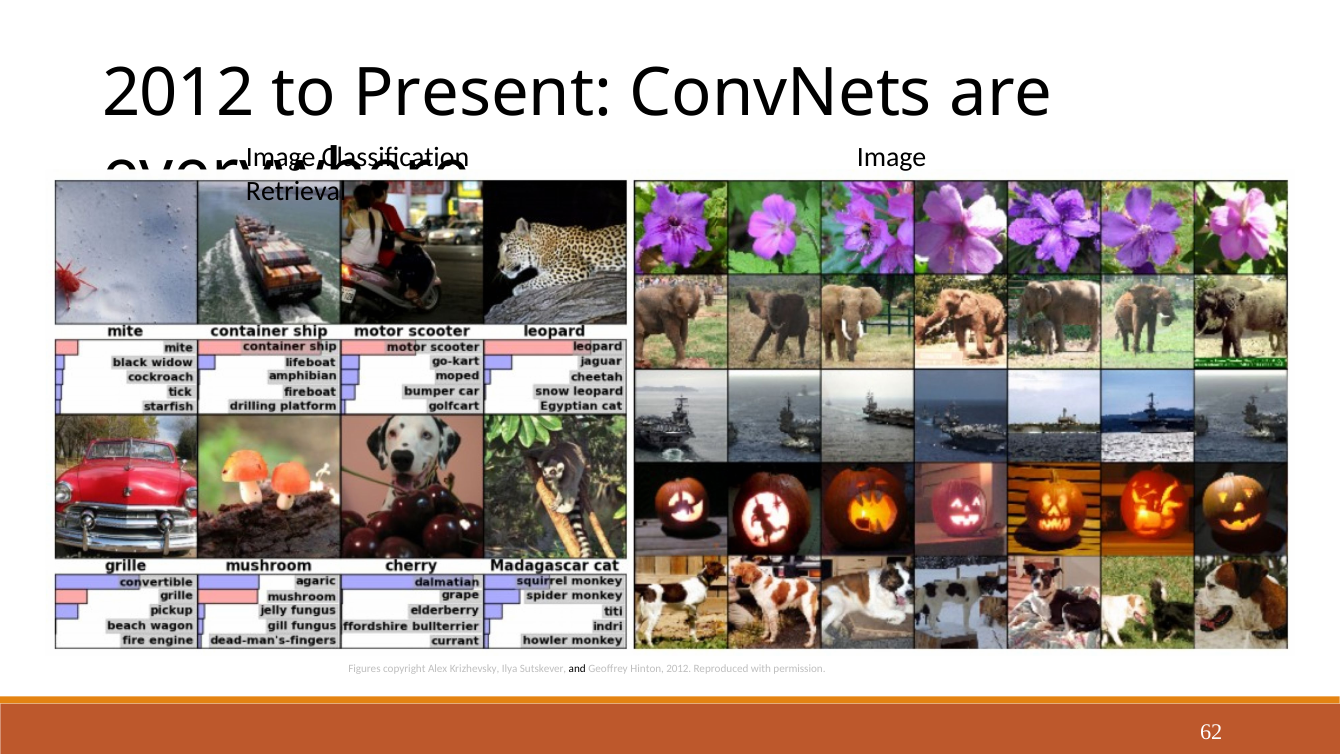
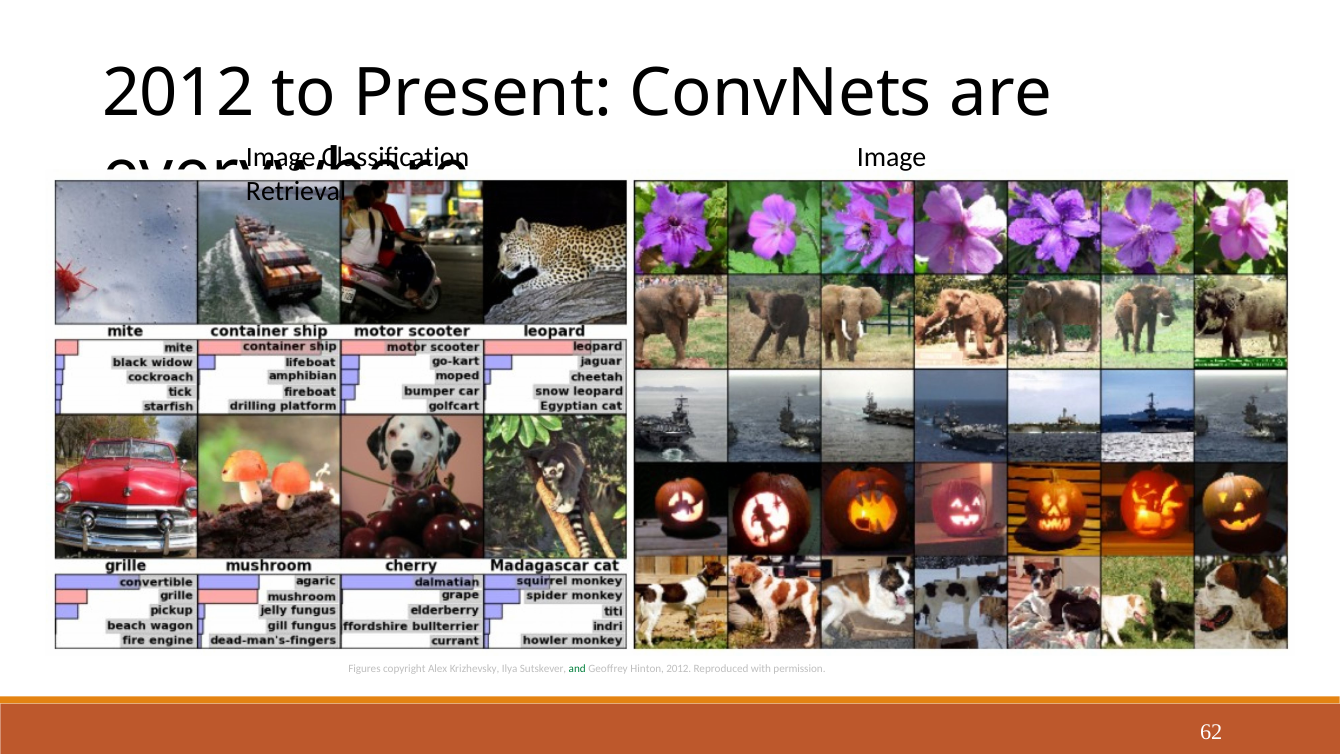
and colour: black -> green (577, 668)
